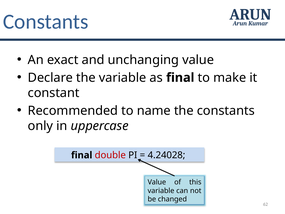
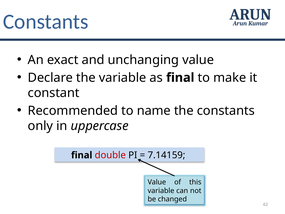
4.24028: 4.24028 -> 7.14159 (166, 155)
